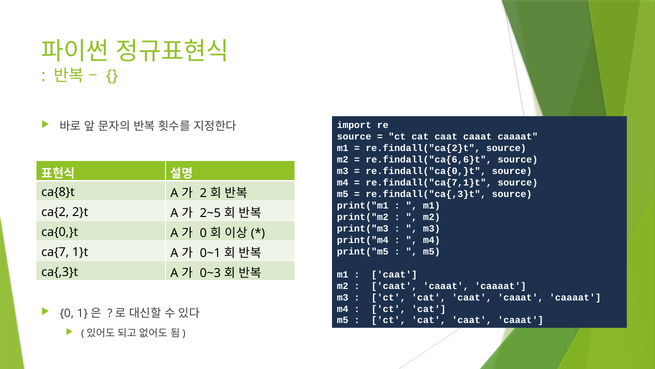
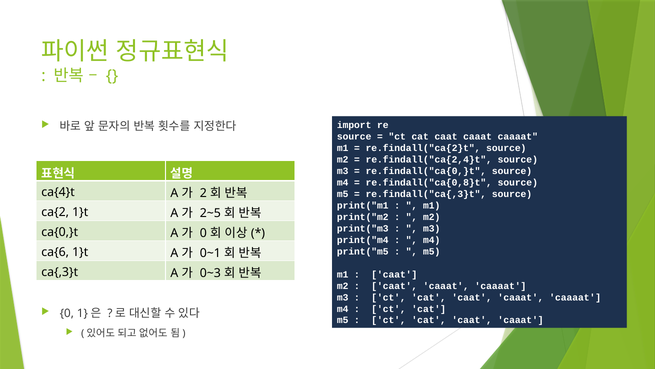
re.findall("ca{6,6}t: re.findall("ca{6,6}t -> re.findall("ca{2,4}t (429, 159)
re.findall("ca{7,1}t: re.findall("ca{7,1}t -> re.findall("ca{0,8}t (429, 182)
ca{8}t: ca{8}t -> ca{4}t (58, 192)
ca{2 2}t: 2}t -> 1}t (80, 212)
ca{7: ca{7 -> ca{6 (55, 252)
